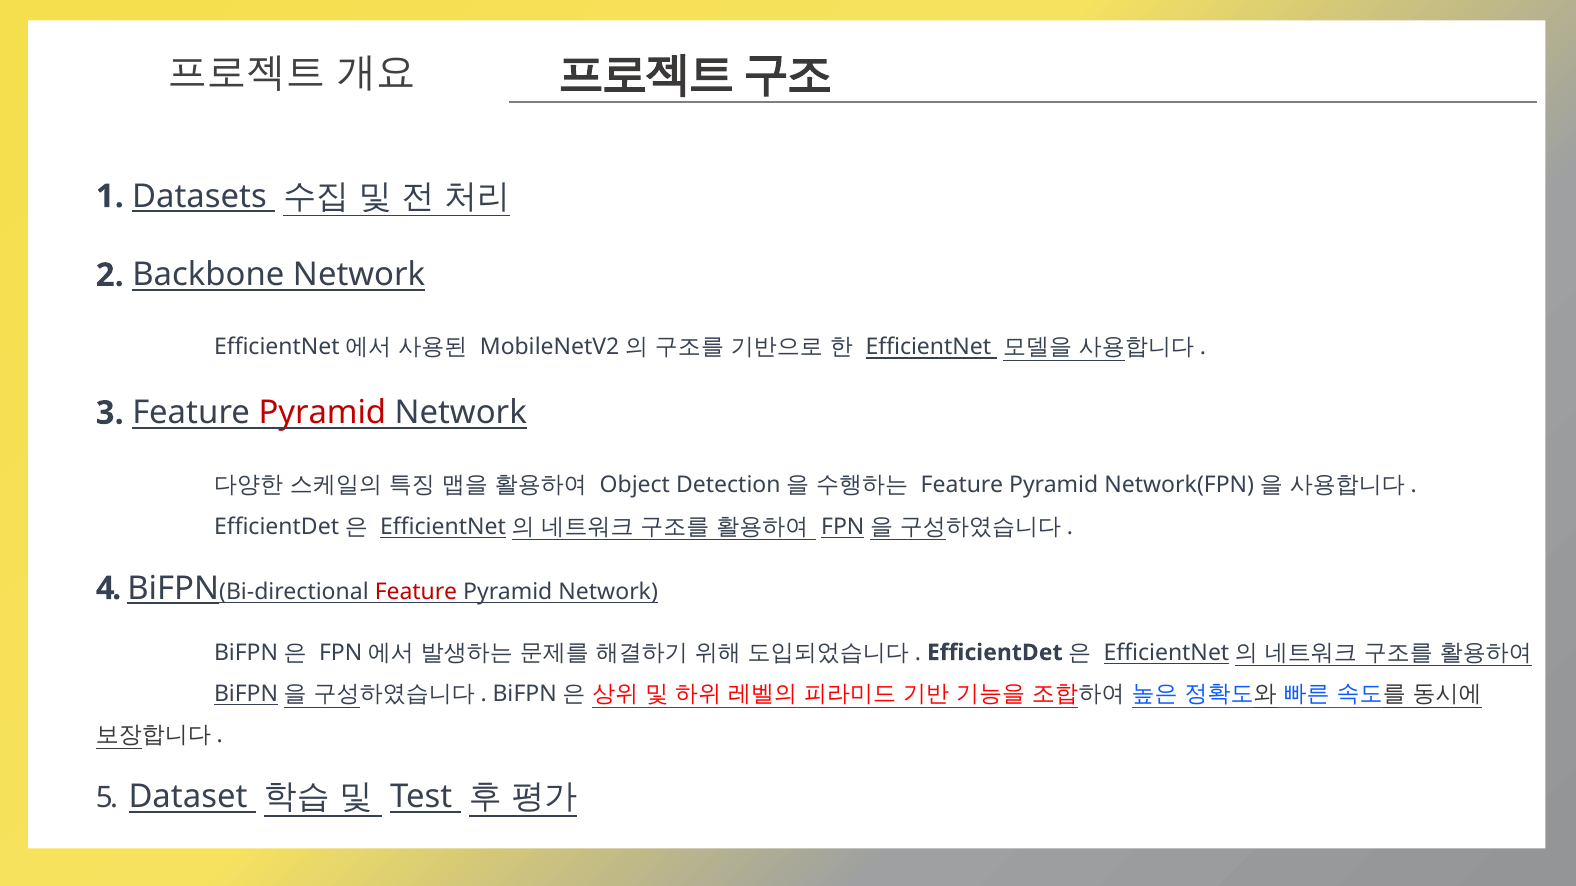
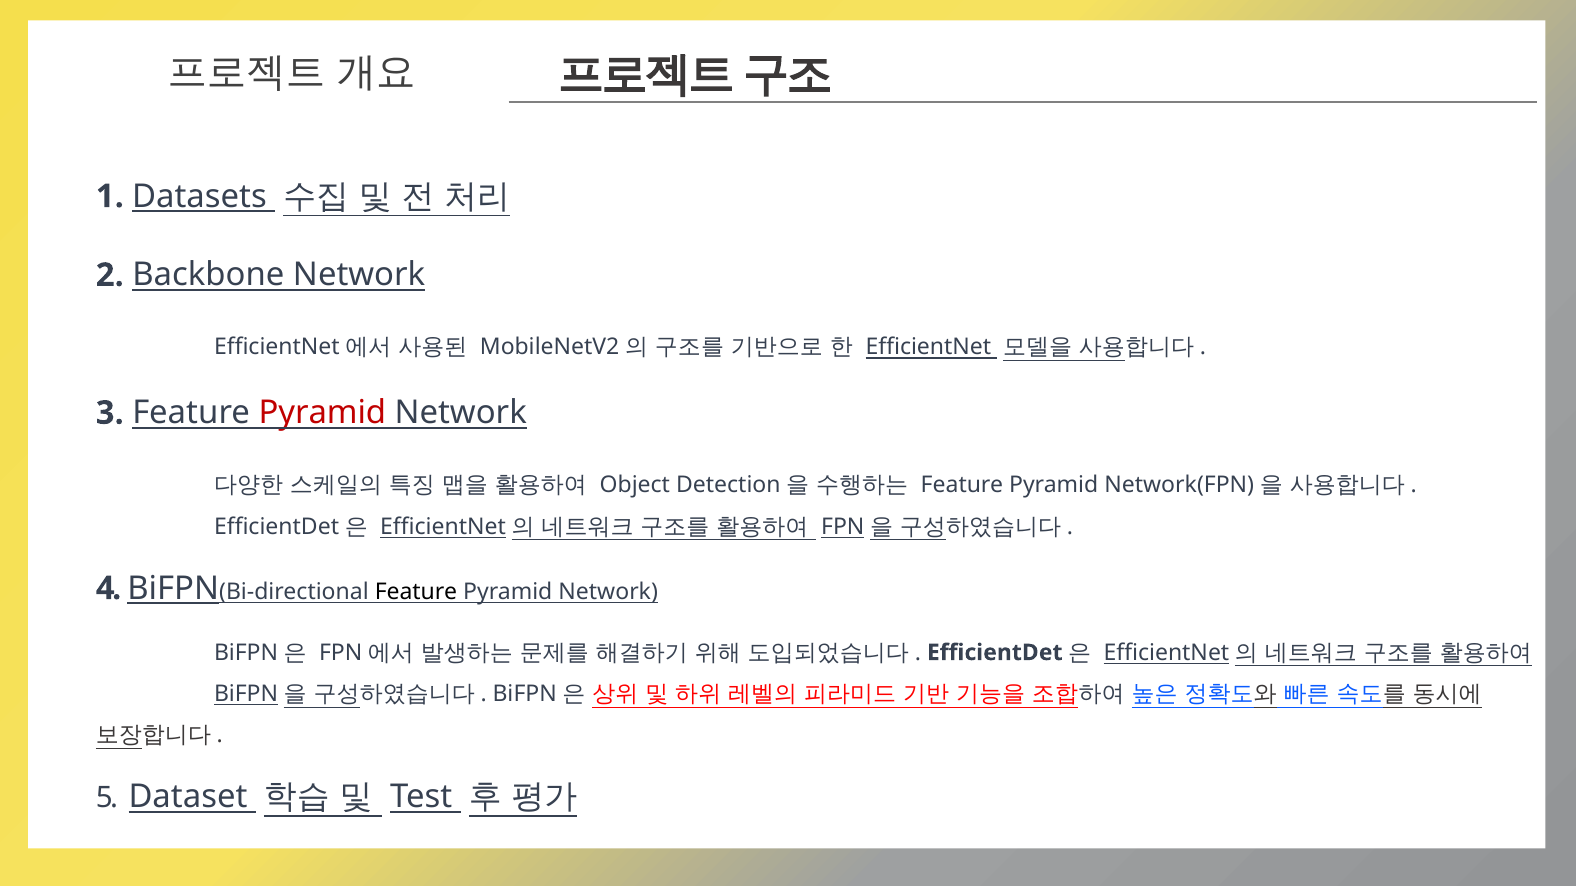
Feature colour: red -> black (416, 592)
